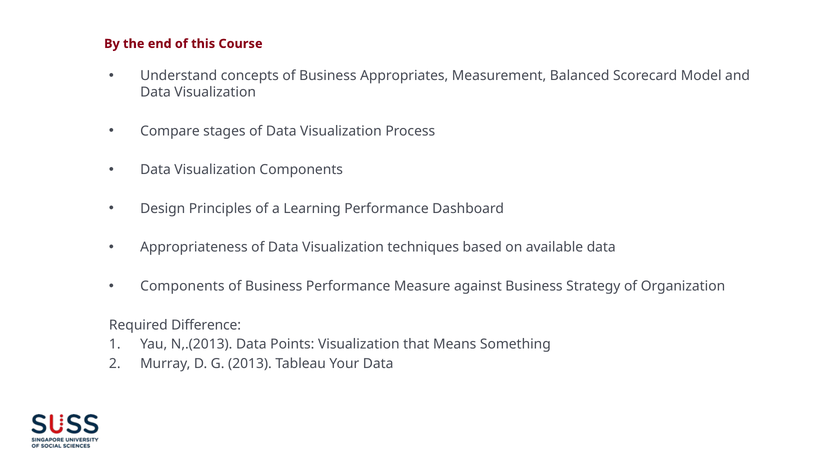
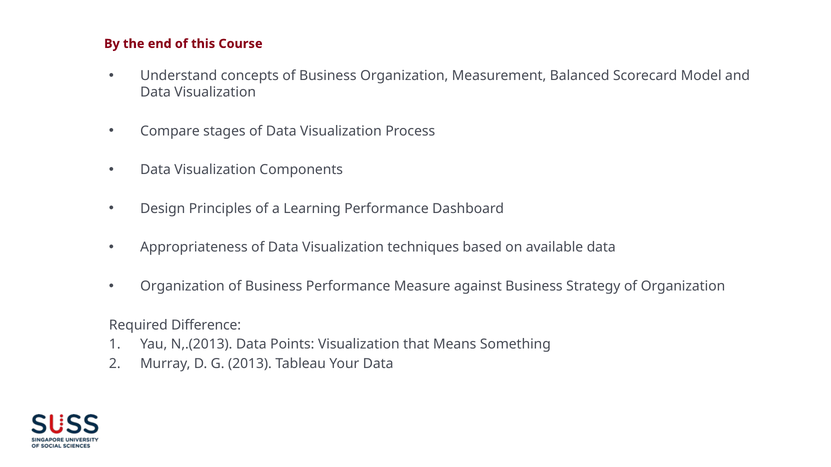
Business Appropriates: Appropriates -> Organization (404, 76)
Components: Components -> Organization (182, 286)
